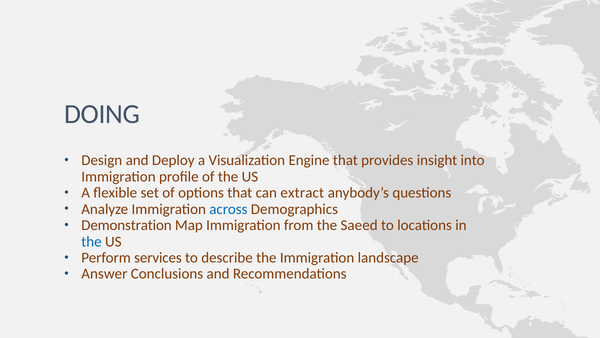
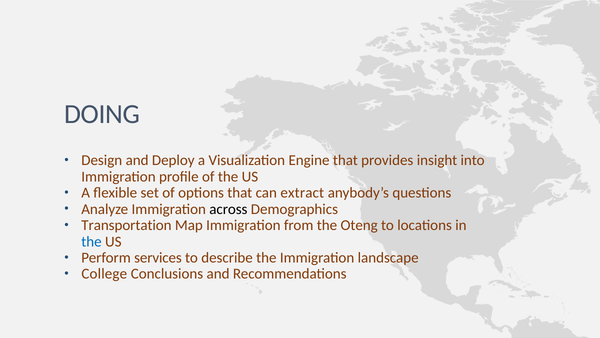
across colour: blue -> black (228, 209)
Demonstration: Demonstration -> Transportation (126, 225)
Saeed: Saeed -> Oteng (359, 225)
Answer: Answer -> College (104, 274)
